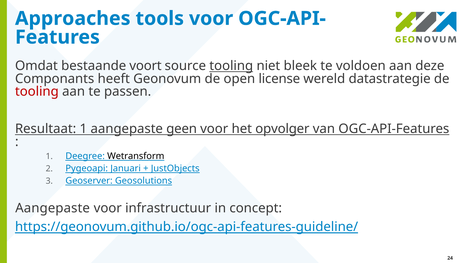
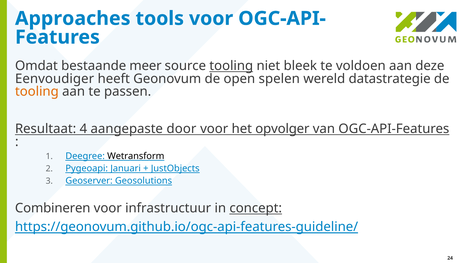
voort: voort -> meer (146, 66)
Componants: Componants -> Eenvoudiger (55, 79)
license: license -> spelen (279, 79)
tooling colour: red -> orange (37, 92)
Resultaat 1: 1 -> 4 (83, 129)
geen: geen -> door (181, 129)
Aangepaste: Aangepaste -> Combineren (53, 208)
concept underline: none -> present (256, 208)
